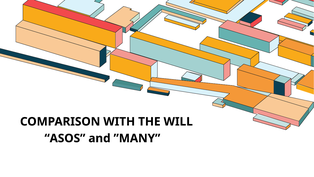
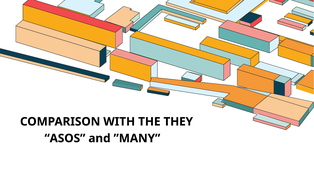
WILL: WILL -> THEY (178, 121)
